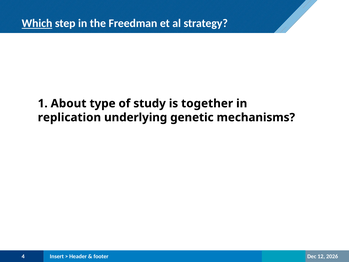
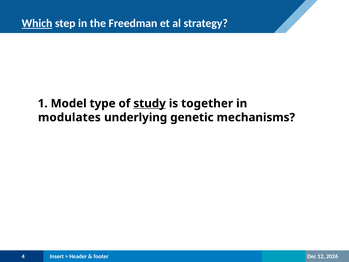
About: About -> Model (69, 103)
study underline: none -> present (150, 103)
replication: replication -> modulates (69, 117)
